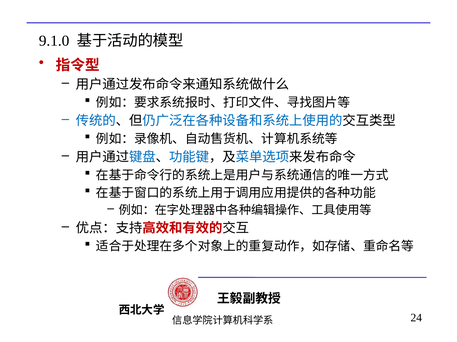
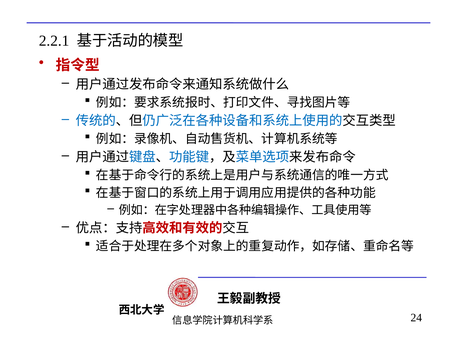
9.1.0: 9.1.0 -> 2.2.1 (54, 41)
